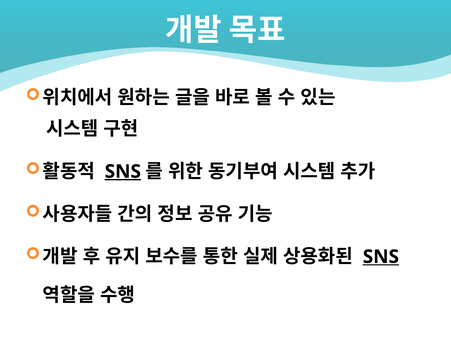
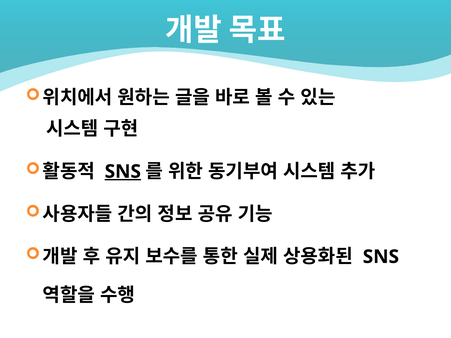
SNS underline: present -> none (381, 257)
